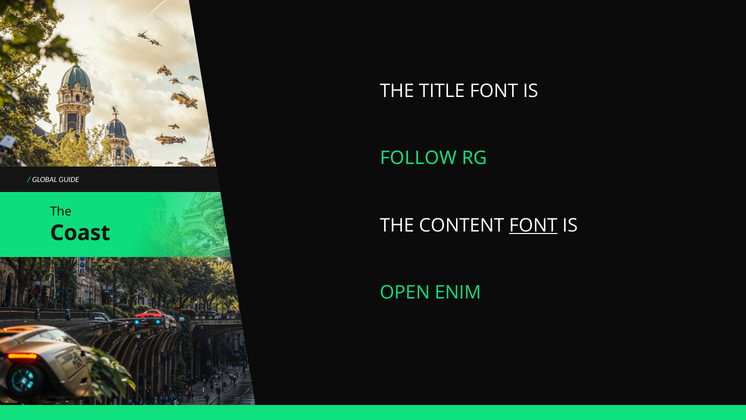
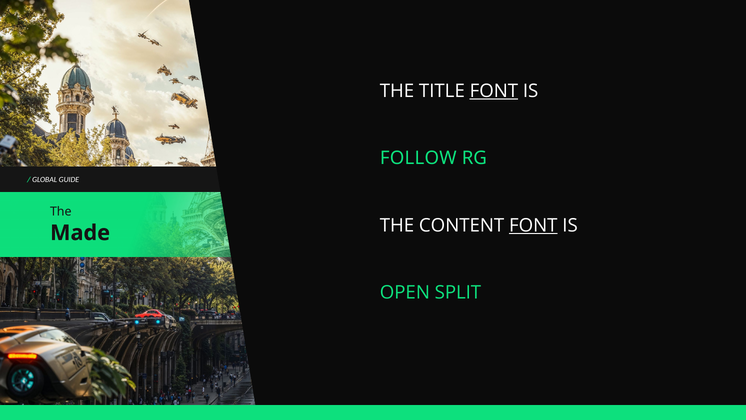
FONT underline: none -> present (494, 91)
Coast: Coast -> Made (80, 233)
ENIM: ENIM -> SPLIT (458, 292)
